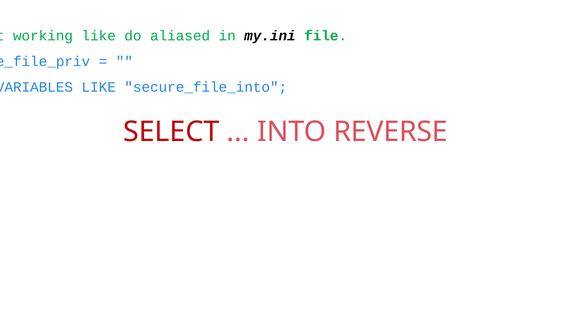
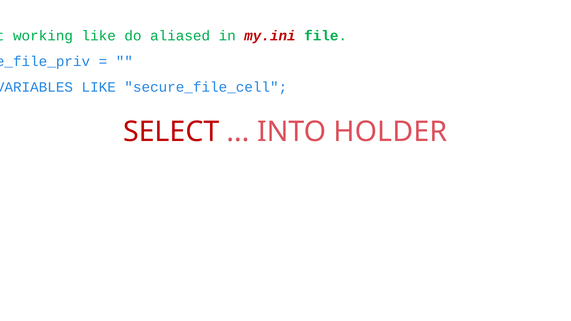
my.ini colour: black -> red (270, 36)
secure_file_into: secure_file_into -> secure_file_cell (206, 87)
REVERSE: REVERSE -> HOLDER (390, 132)
